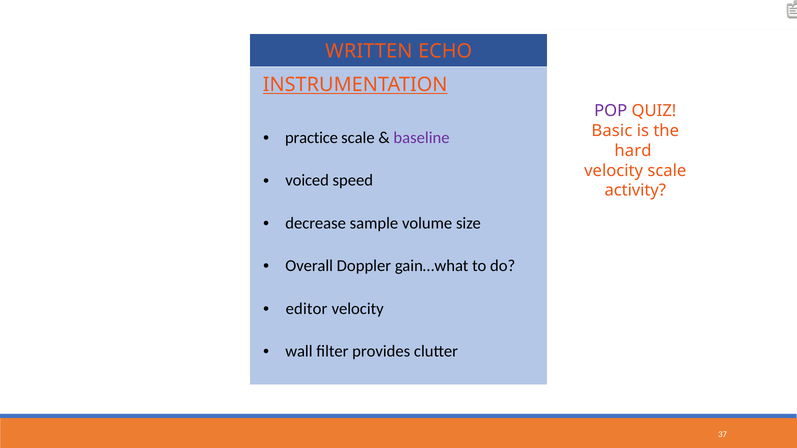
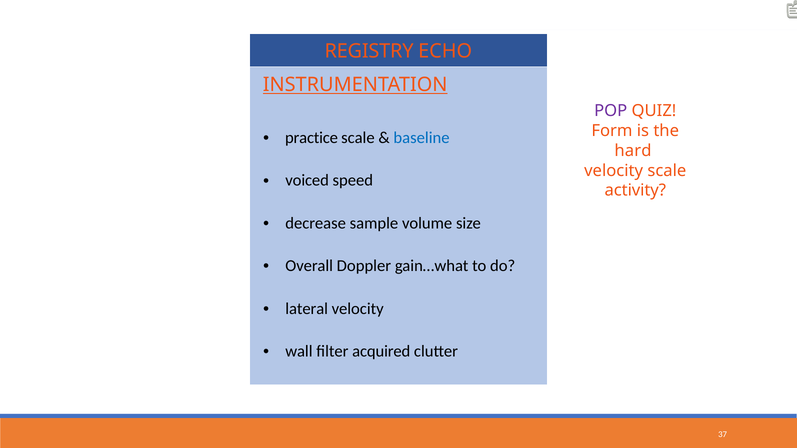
WRITTEN: WRITTEN -> REGISTRY (369, 51)
Basic: Basic -> Form (612, 131)
baseline colour: purple -> blue (422, 138)
editor: editor -> lateral (307, 309)
provides: provides -> acquired (381, 352)
